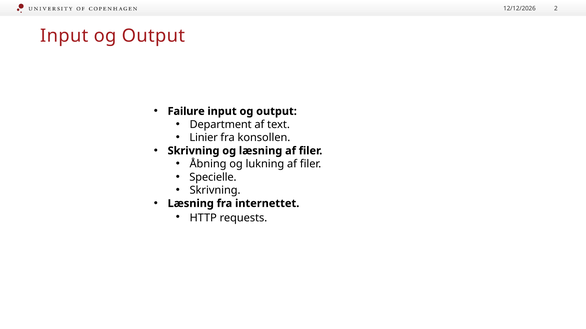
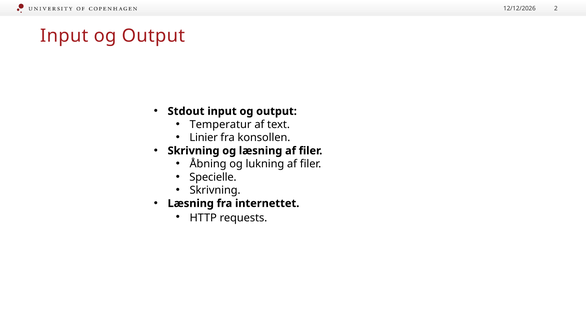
Failure: Failure -> Stdout (186, 111)
Department: Department -> Temperatur (221, 125)
